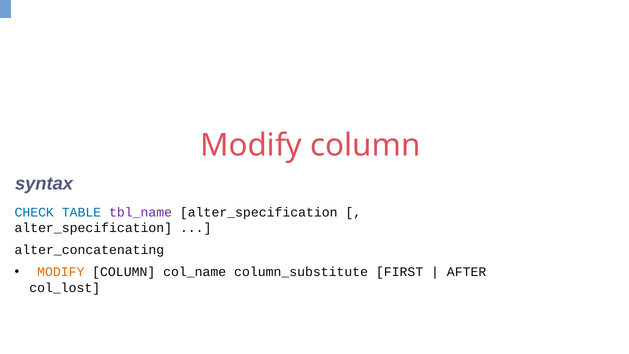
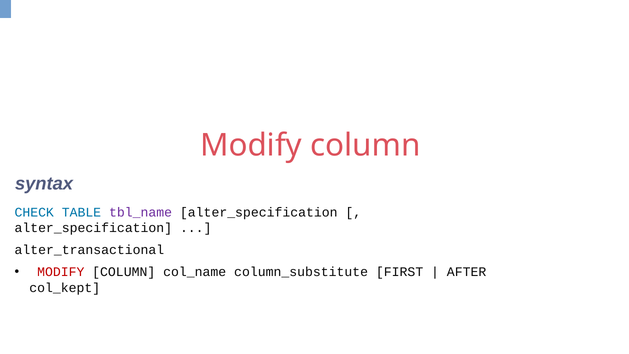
alter_concatenating: alter_concatenating -> alter_transactional (89, 250)
MODIFY colour: orange -> red (61, 272)
col_lost: col_lost -> col_kept (65, 288)
